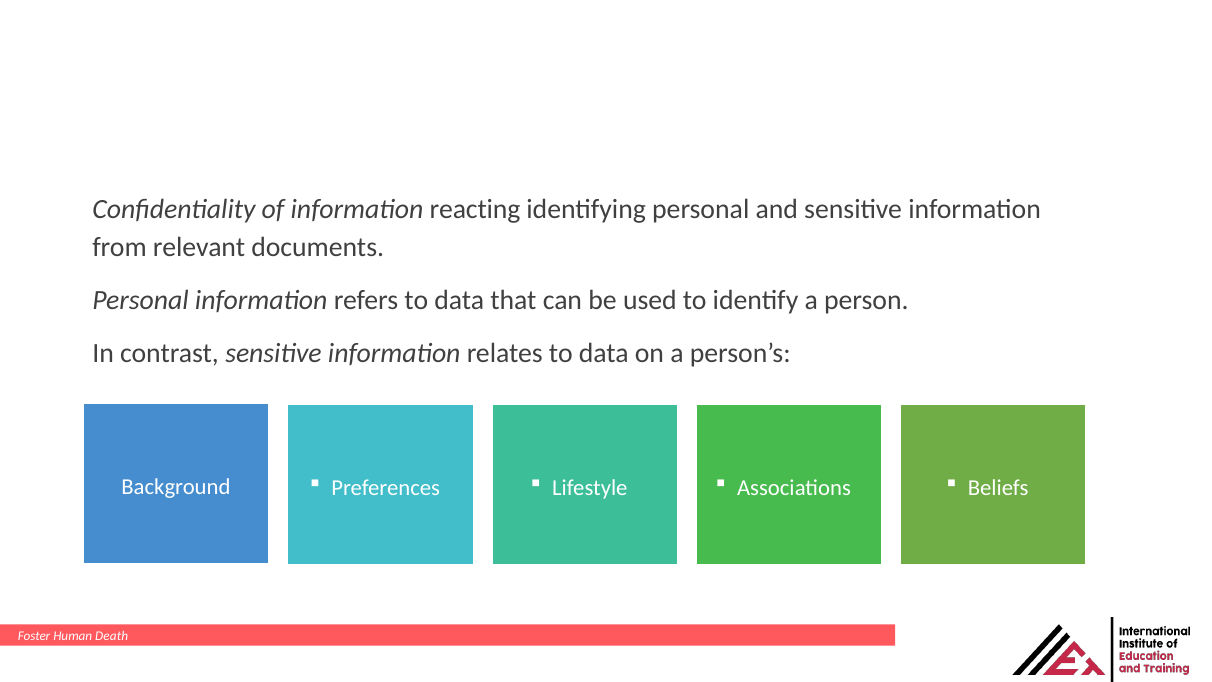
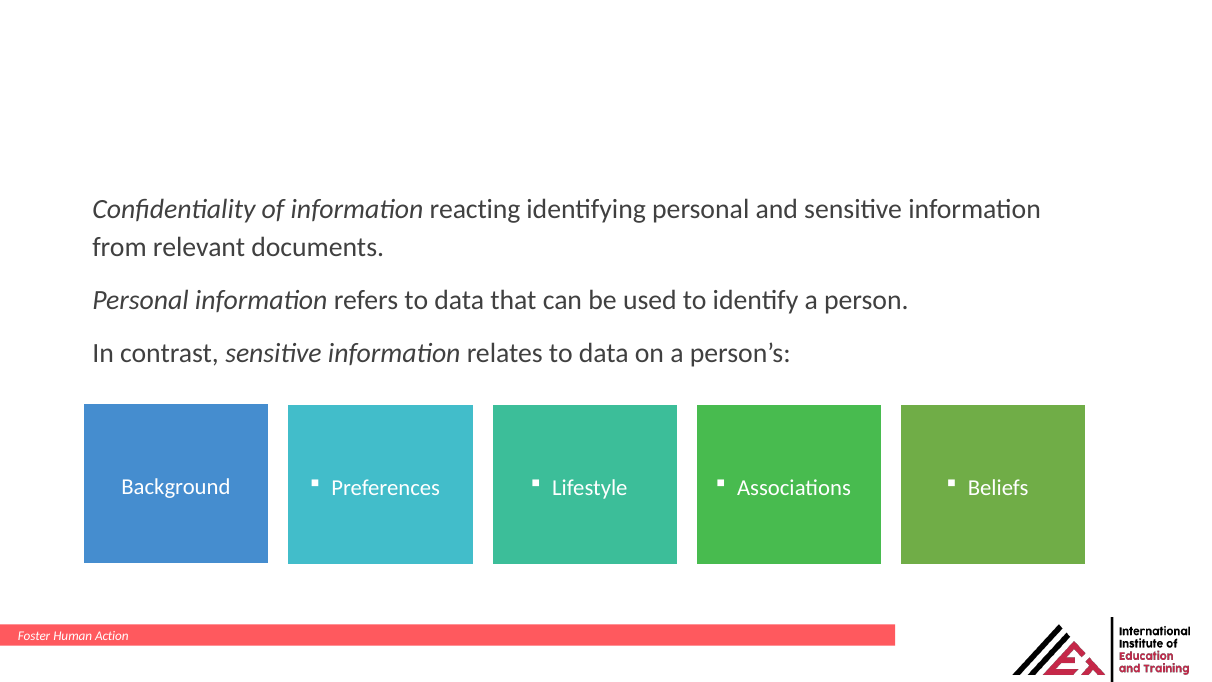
Death: Death -> Action (112, 636)
